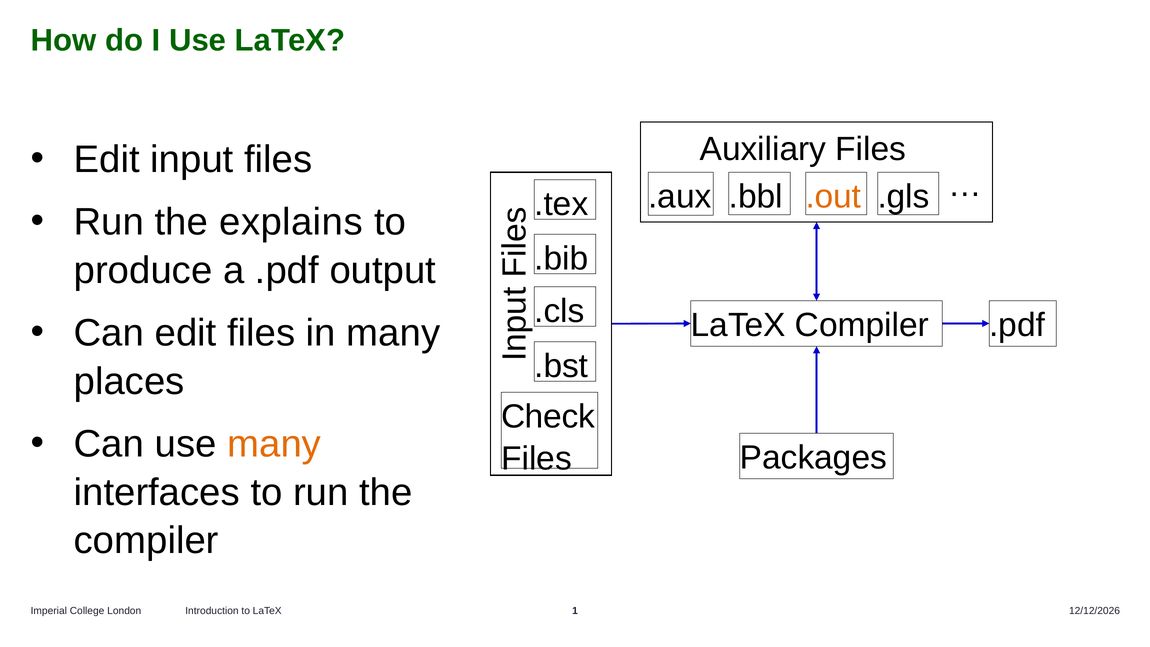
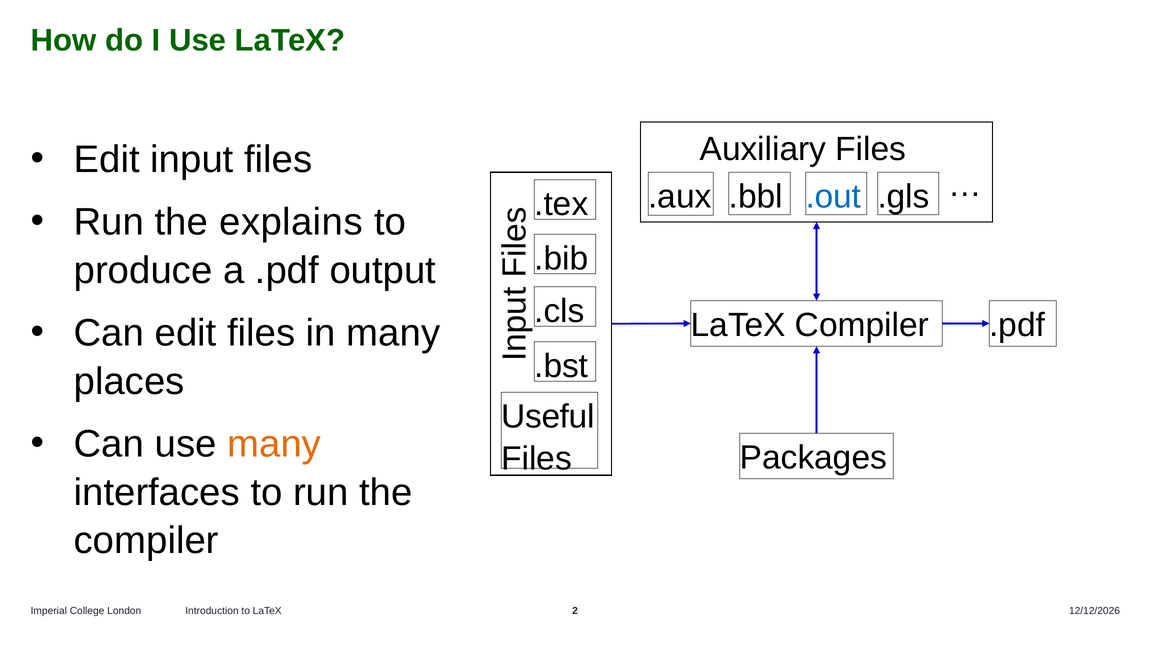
.out colour: orange -> blue (833, 197)
Check: Check -> Useful (548, 417)
1: 1 -> 2 (575, 611)
